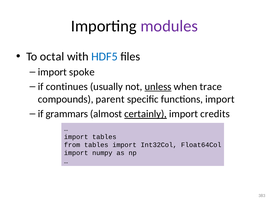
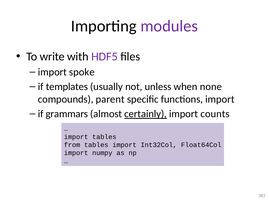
octal: octal -> write (52, 56)
HDF5 colour: blue -> purple (105, 56)
continues: continues -> templates (67, 87)
unless underline: present -> none (158, 87)
trace: trace -> none (211, 87)
credits: credits -> counts (215, 114)
